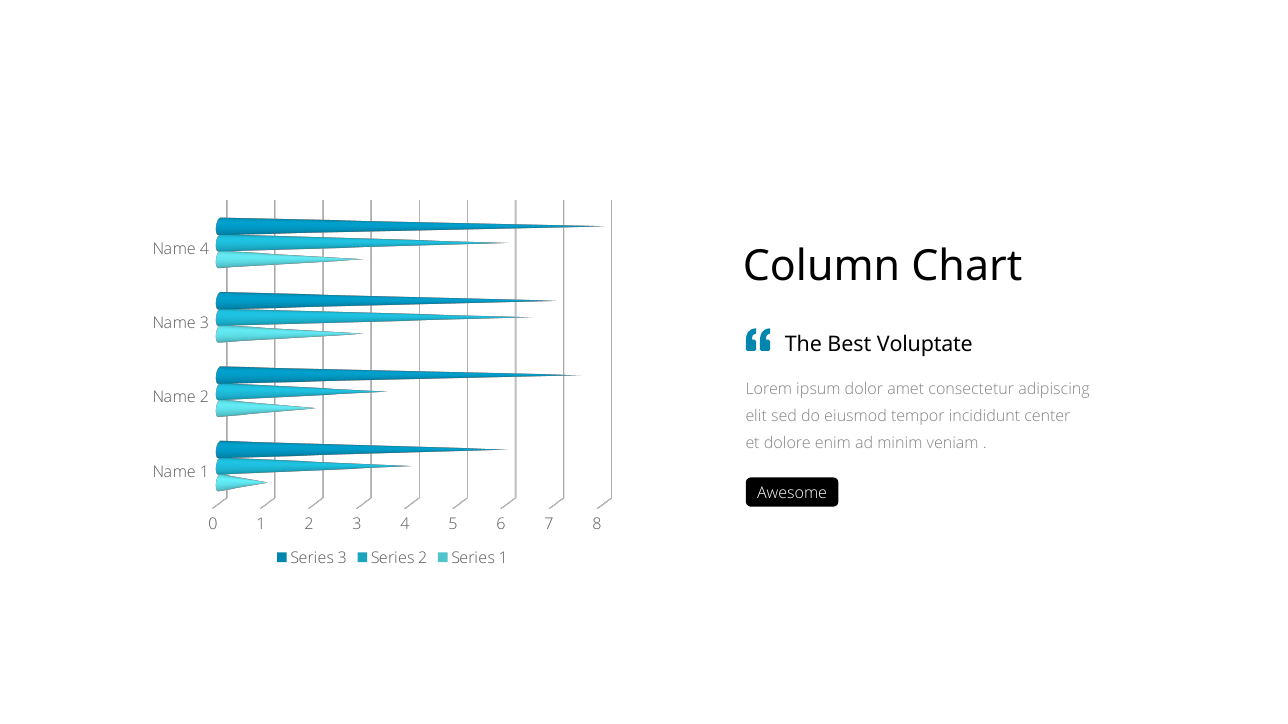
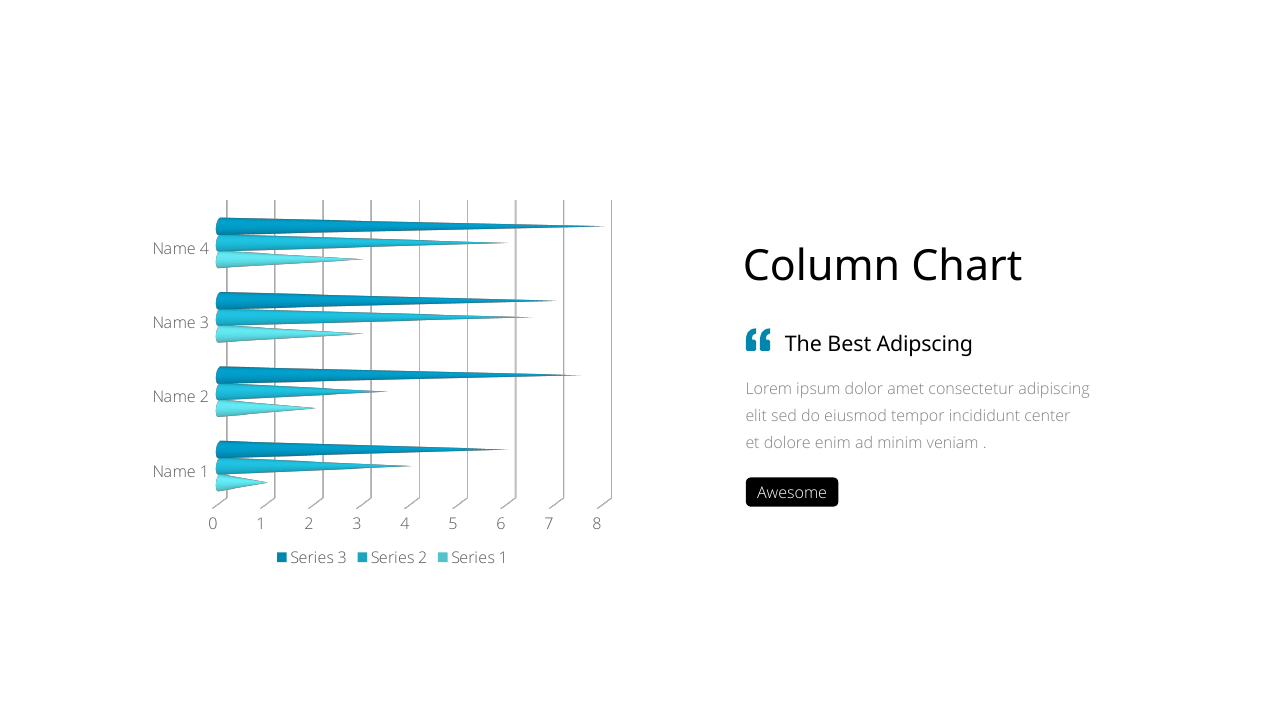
Voluptate: Voluptate -> Adipscing (925, 345)
